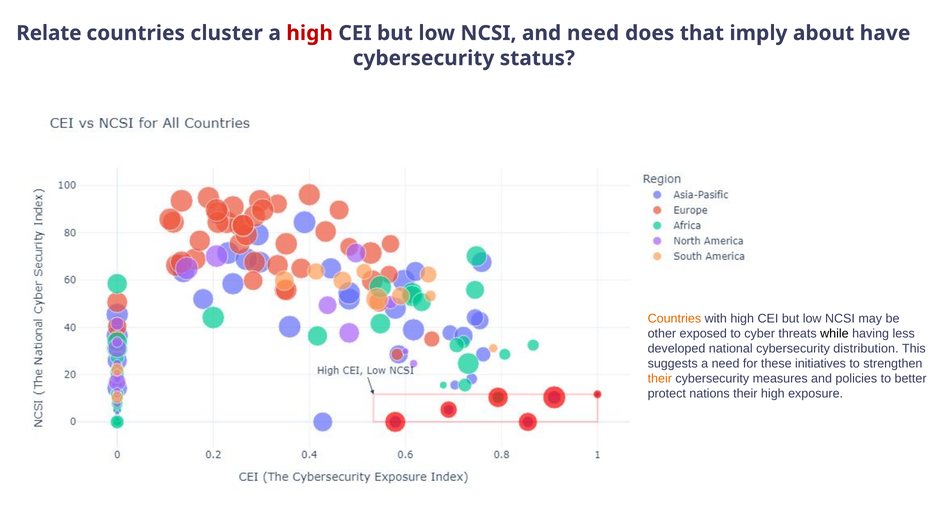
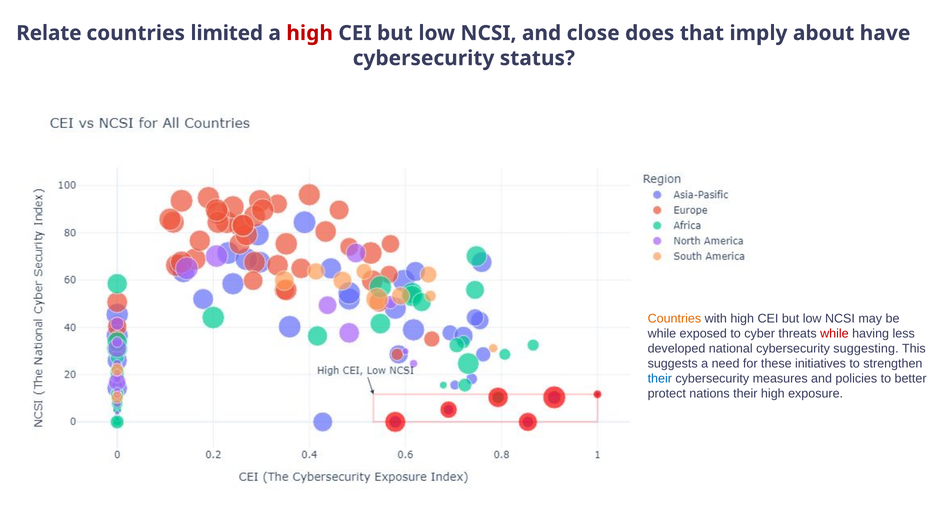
cluster: cluster -> limited (227, 33)
and need: need -> close (593, 33)
other: other -> while (662, 333)
while colour: black -> red (834, 333)
distribution: distribution -> suggesting (866, 348)
their colour: orange -> blue (660, 378)
